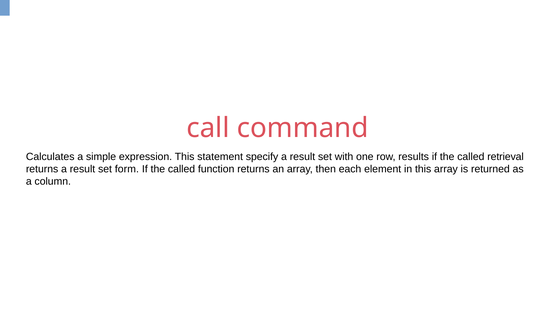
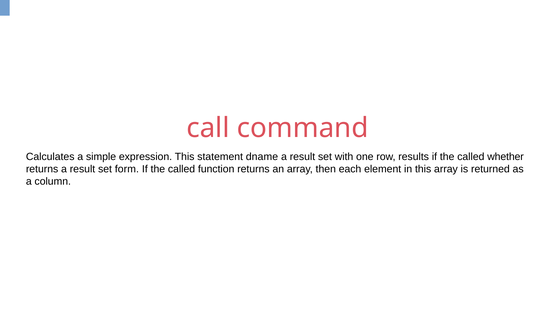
specify: specify -> dname (262, 157)
retrieval: retrieval -> whether (506, 157)
